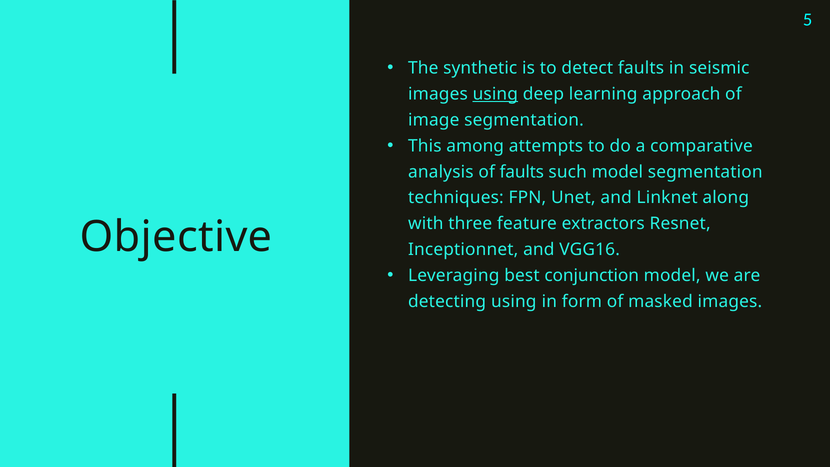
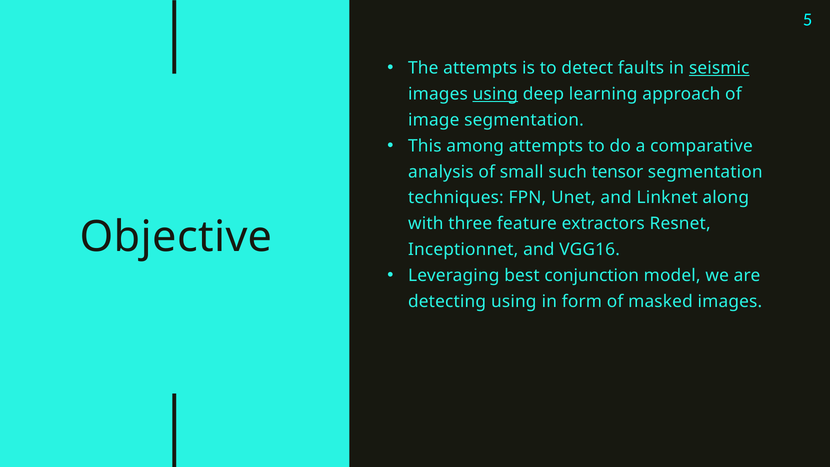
The synthetic: synthetic -> attempts (480, 68)
seismic underline: none -> present (719, 68)
of faults: faults -> small (522, 172)
such model: model -> tensor (617, 172)
